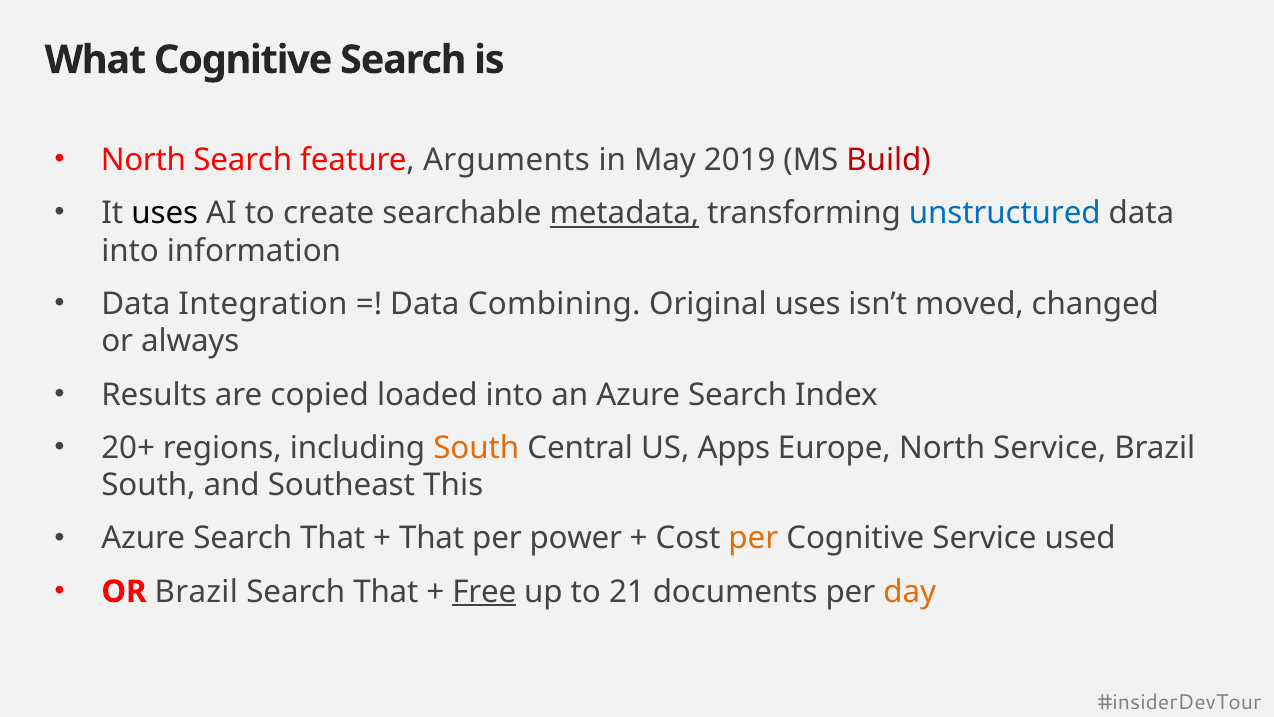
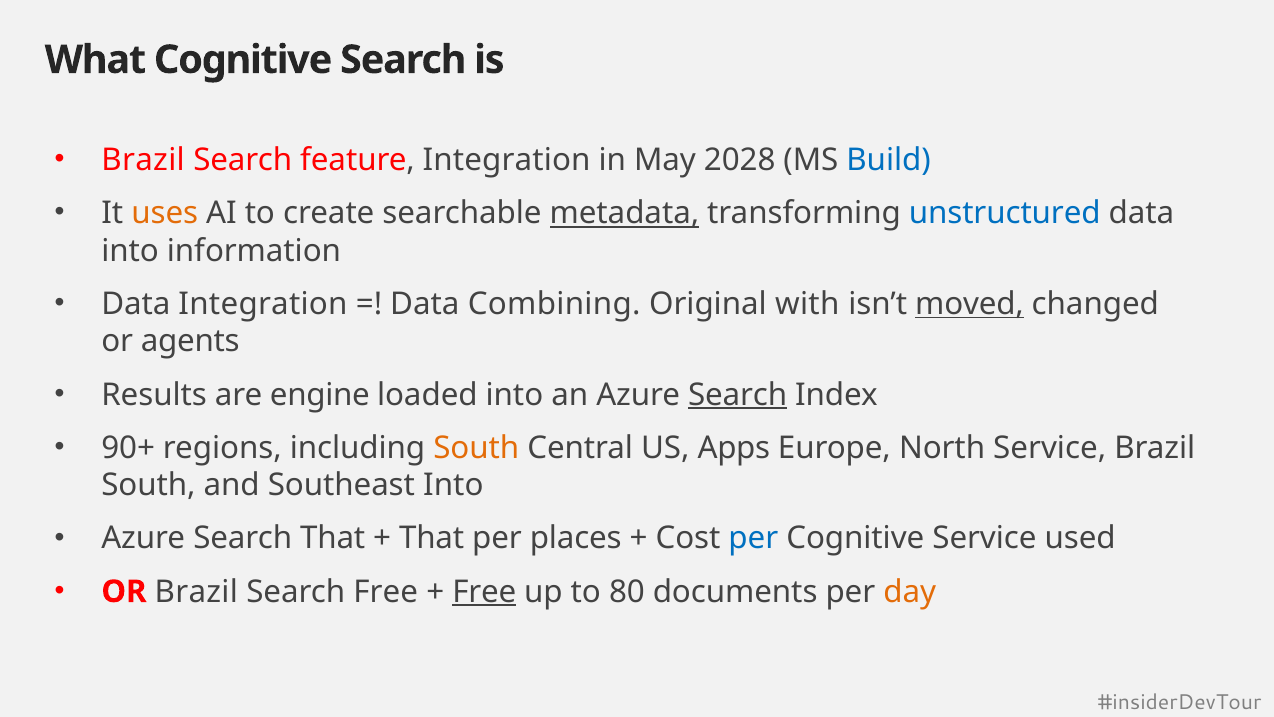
North: North -> Brazil (143, 160)
feature Arguments: Arguments -> Integration (507, 160)
2019: 2019 -> 2028 (740, 160)
Build colour: red -> blue (889, 160)
uses colour: black -> orange (165, 213)
Original uses: uses -> with (807, 304)
moved underline: none -> present (970, 304)
always: always -> agents (190, 341)
copied: copied -> engine (320, 395)
Search underline: none -> present (738, 395)
20+: 20+ -> 90+ (128, 448)
Southeast This: This -> Into (453, 485)
power: power -> places (576, 538)
per colour: orange -> blue (753, 538)
That: That -> Free (386, 591)
21: 21 -> 80 (627, 591)
